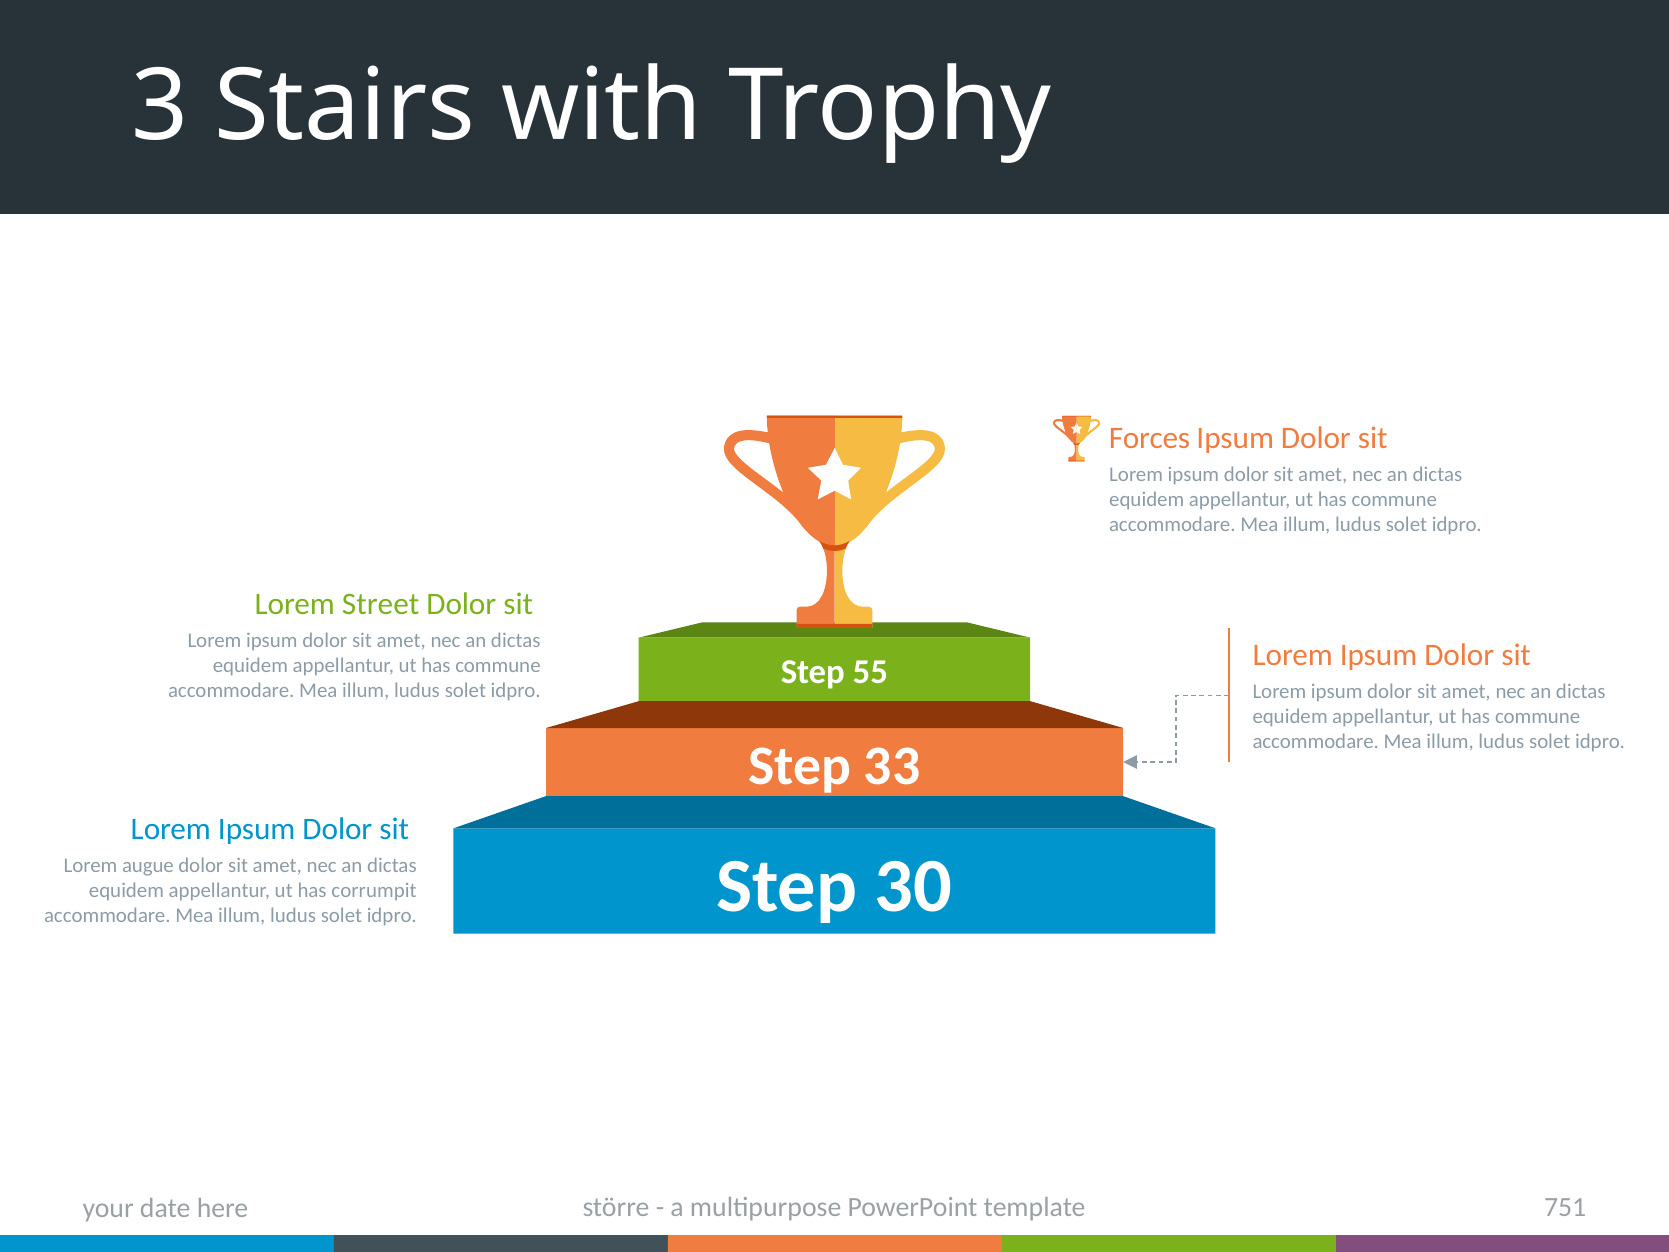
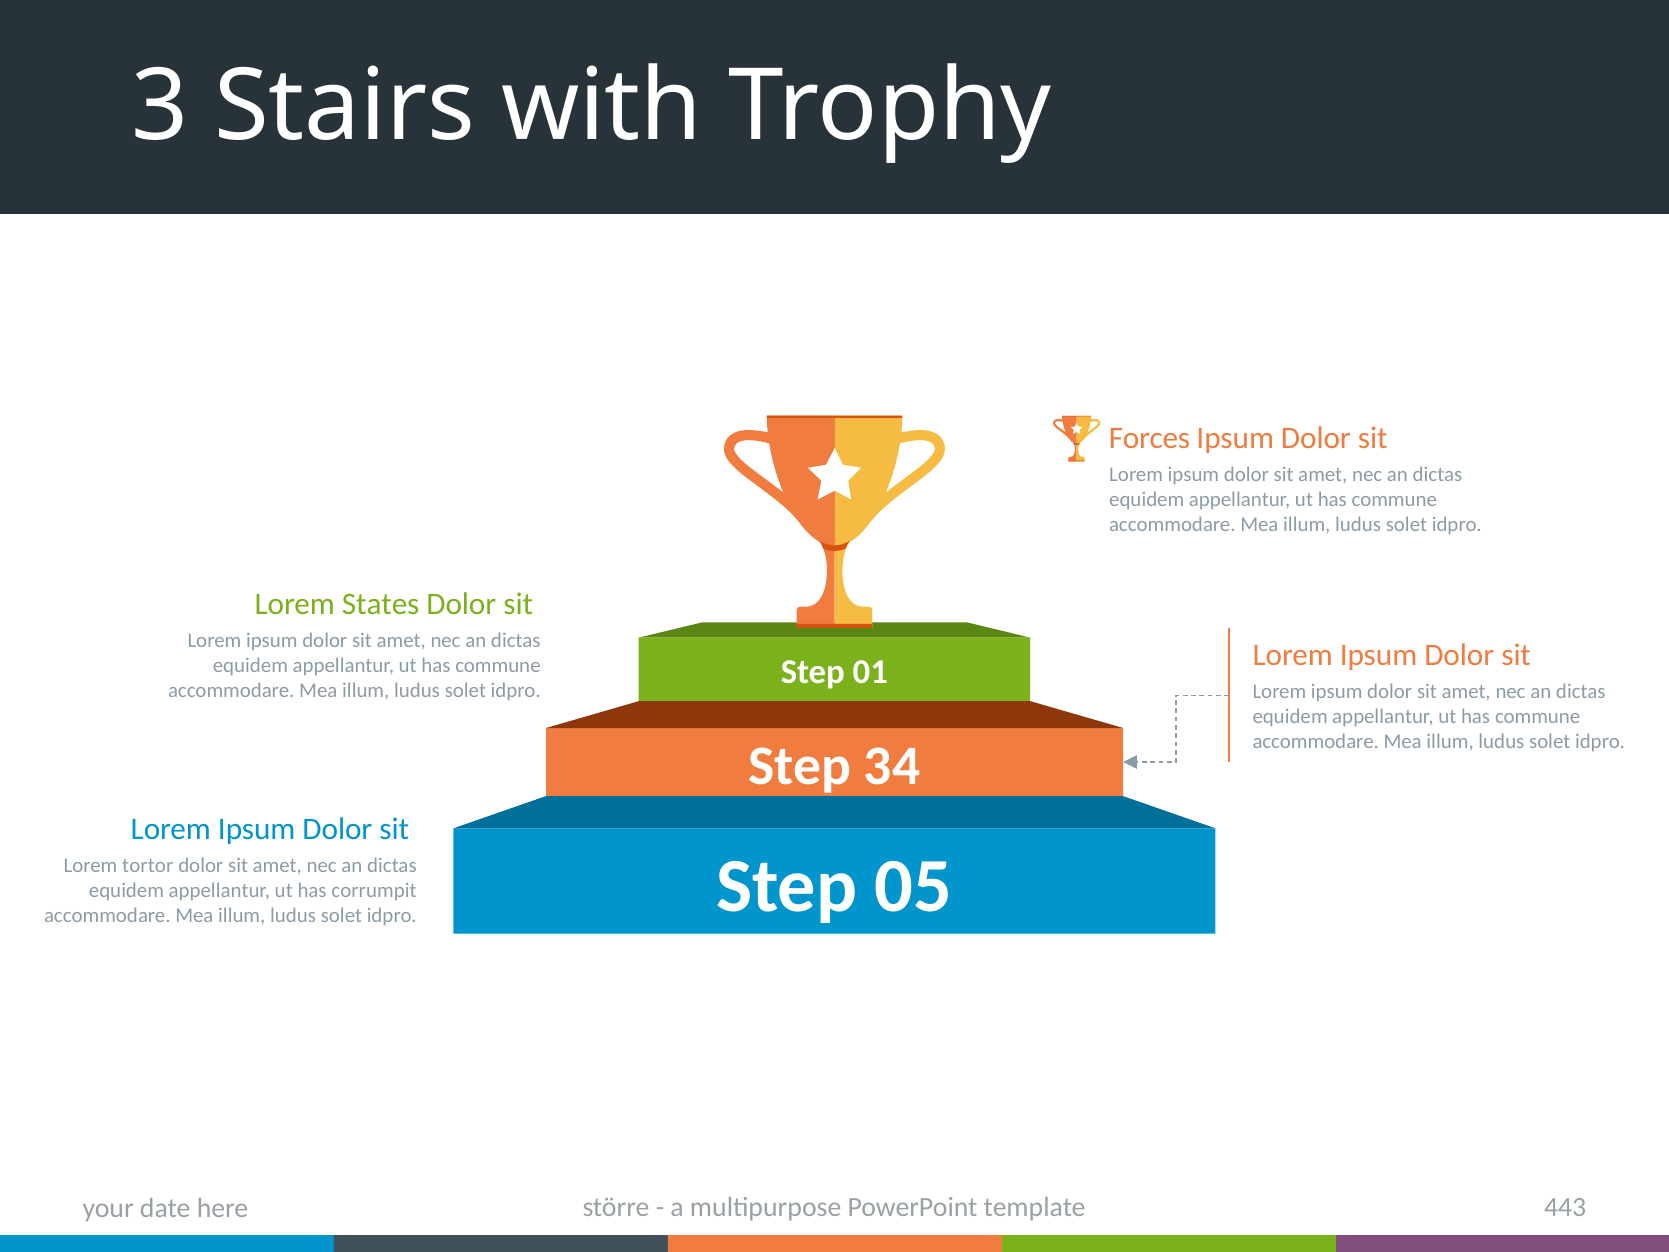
Street: Street -> States (381, 604)
55: 55 -> 01 (870, 672)
33: 33 -> 34 (892, 766)
30: 30 -> 05 (913, 886)
augue: augue -> tortor (148, 865)
751: 751 -> 443 (1565, 1207)
